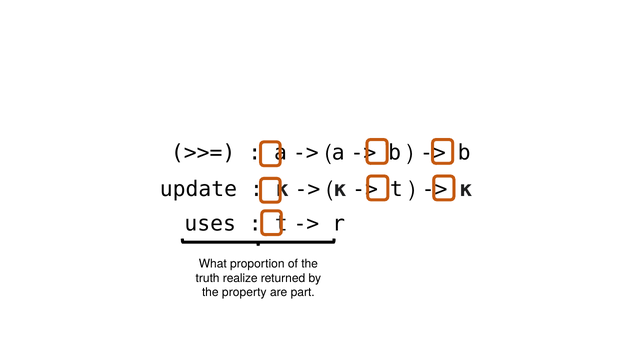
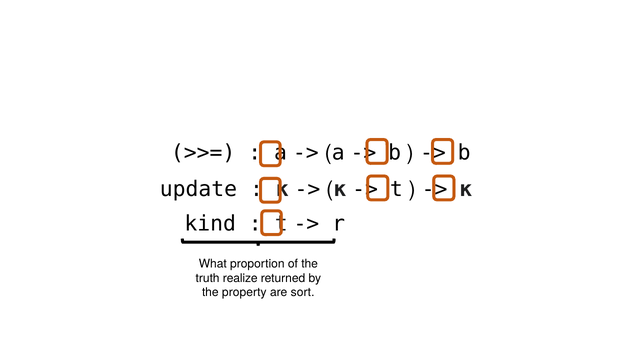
uses: uses -> kind (210, 224)
part: part -> sort (303, 293)
